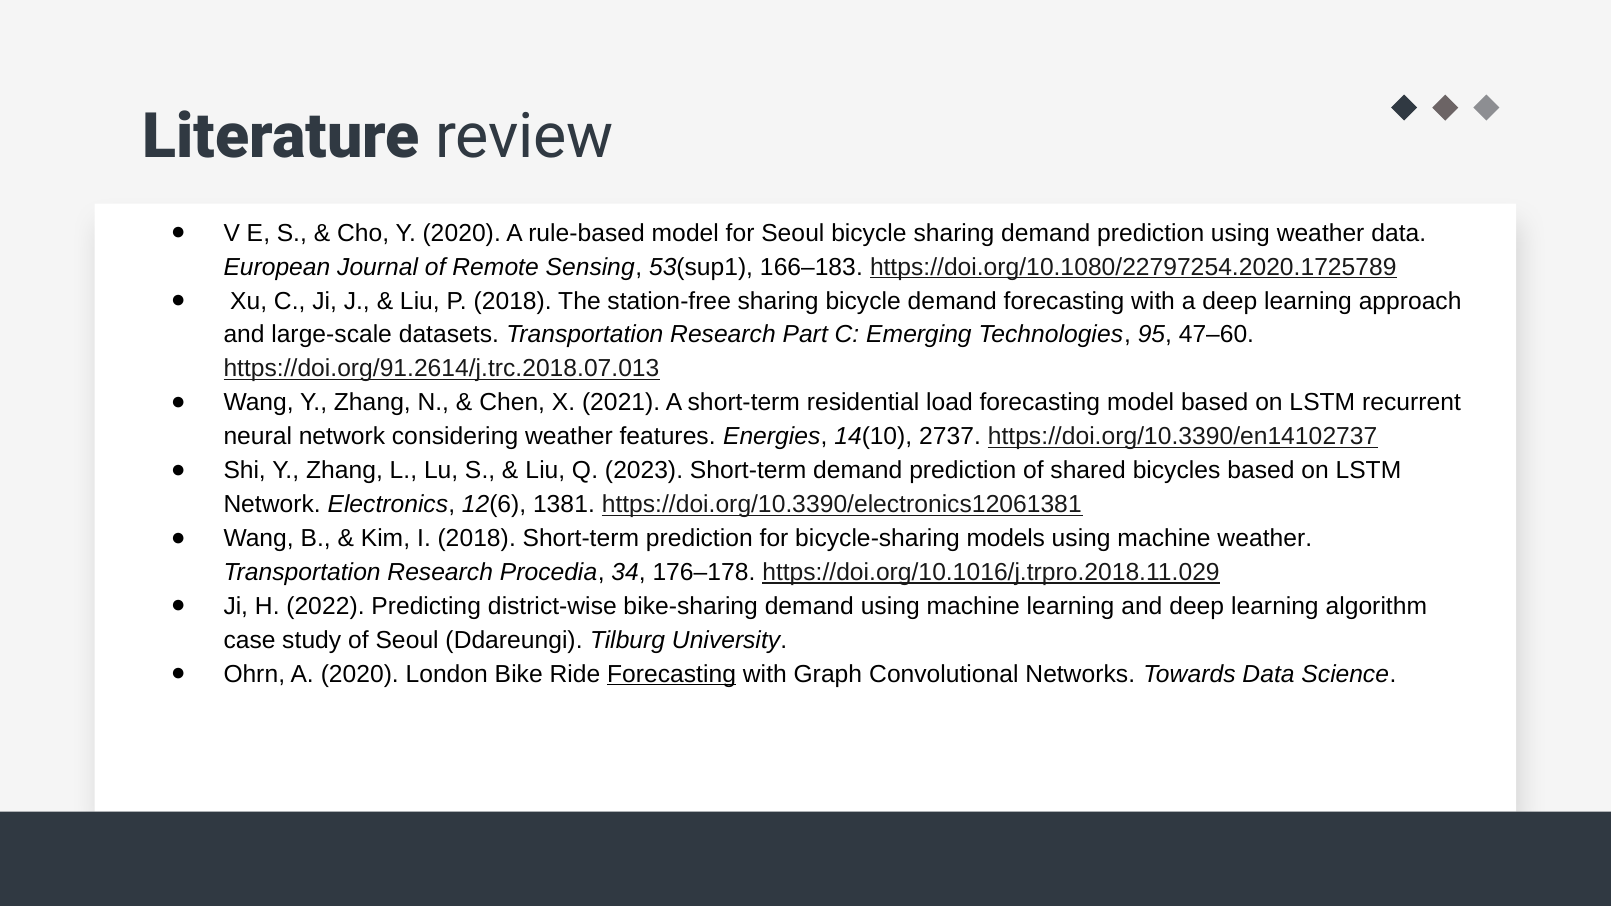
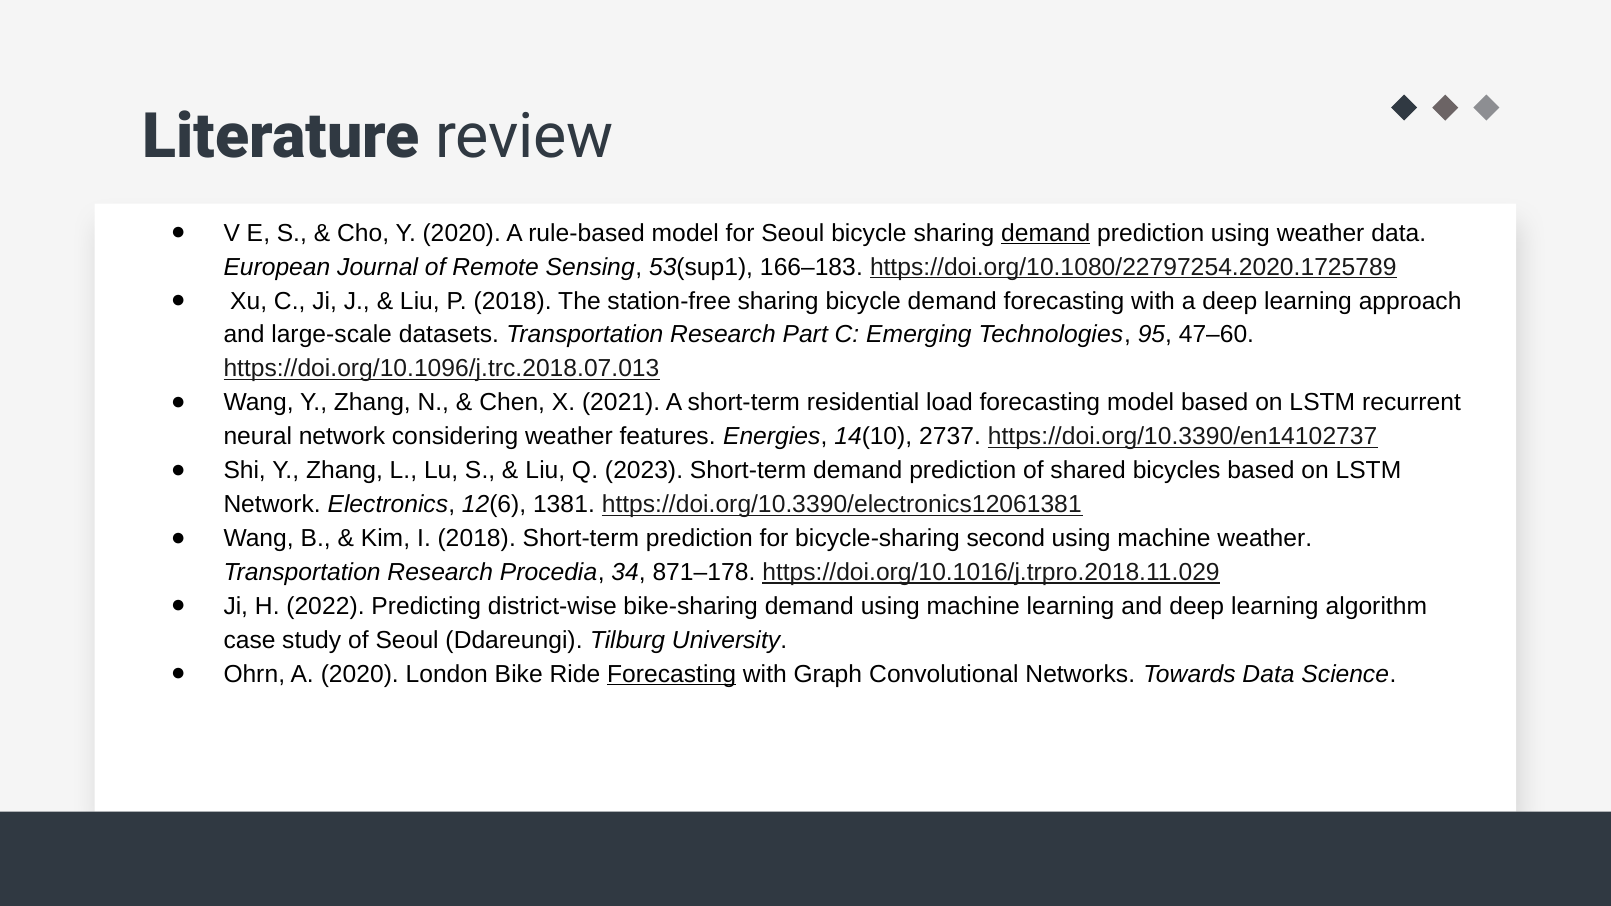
demand underline: none -> present (1046, 233)
https://doi.org/91.2614/j.trc.2018.07.013: https://doi.org/91.2614/j.trc.2018.07.013 -> https://doi.org/10.1096/j.trc.2018.07.013 (441, 369)
models: models -> second (1006, 539)
176–178: 176–178 -> 871–178 (704, 572)
